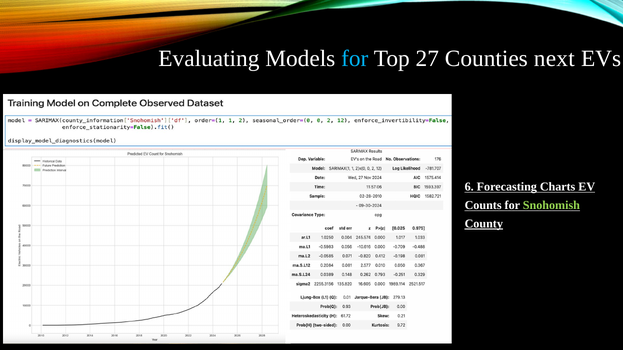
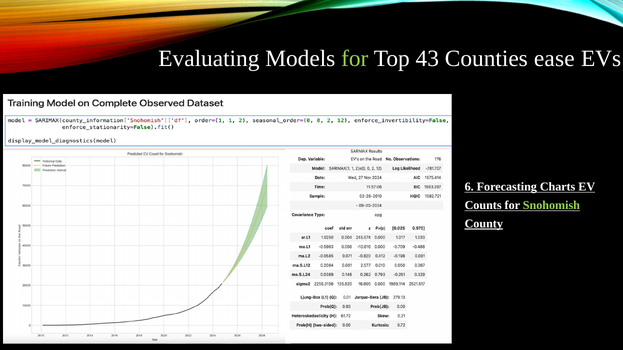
for colour: light blue -> light green (355, 59)
27: 27 -> 43 (427, 59)
next: next -> ease (554, 59)
